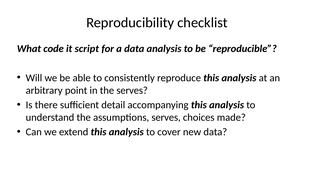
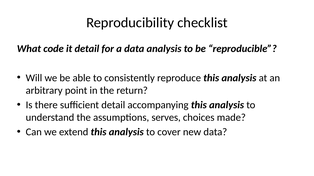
it script: script -> detail (87, 49)
the serves: serves -> return (132, 91)
